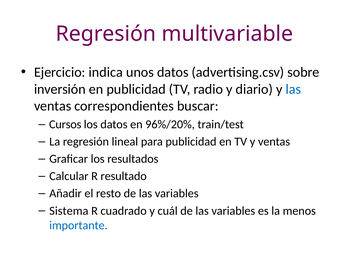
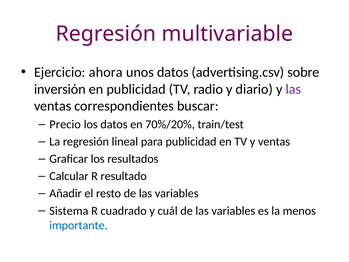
indica: indica -> ahora (106, 72)
las colour: blue -> purple (293, 89)
Cursos: Cursos -> Precio (65, 124)
96%/20%: 96%/20% -> 70%/20% (170, 124)
